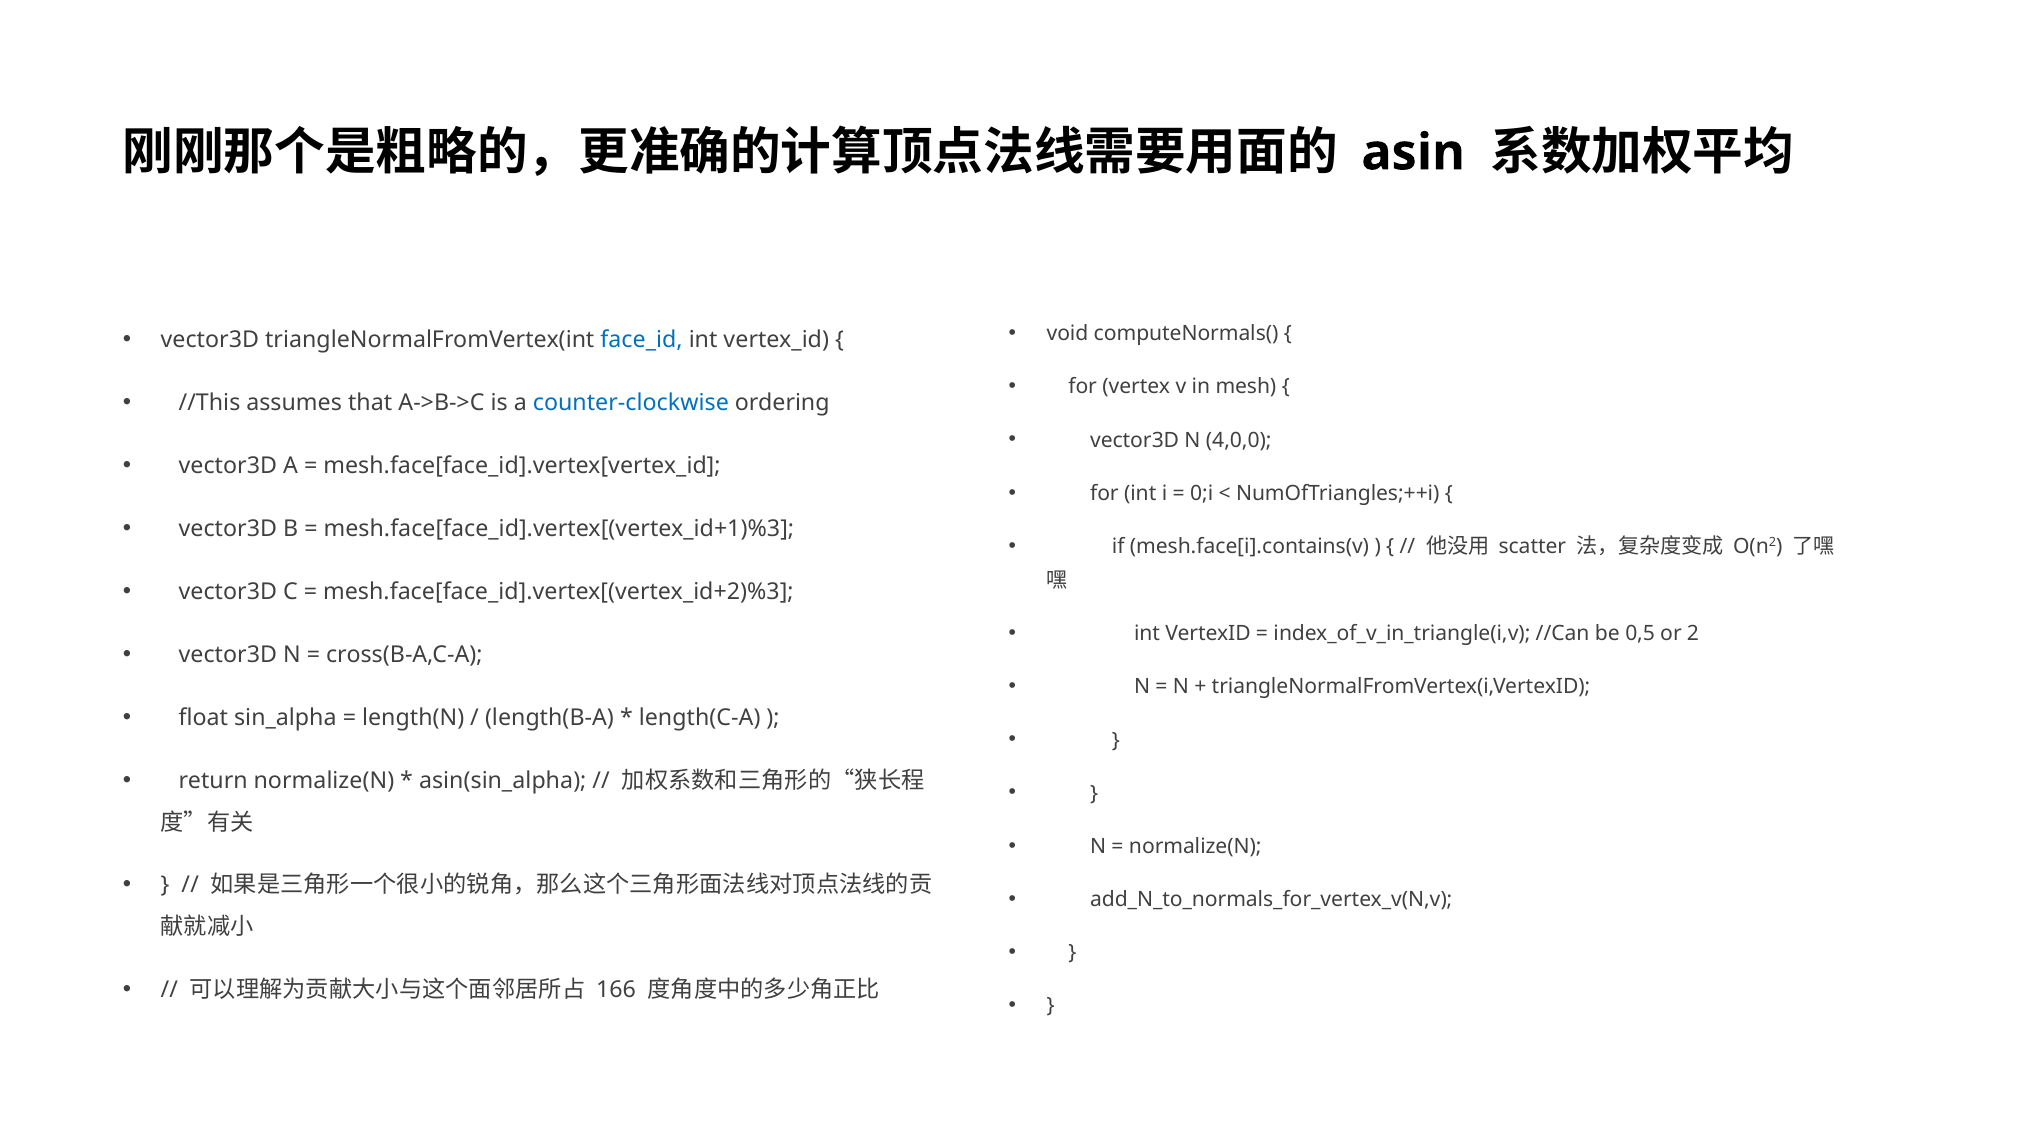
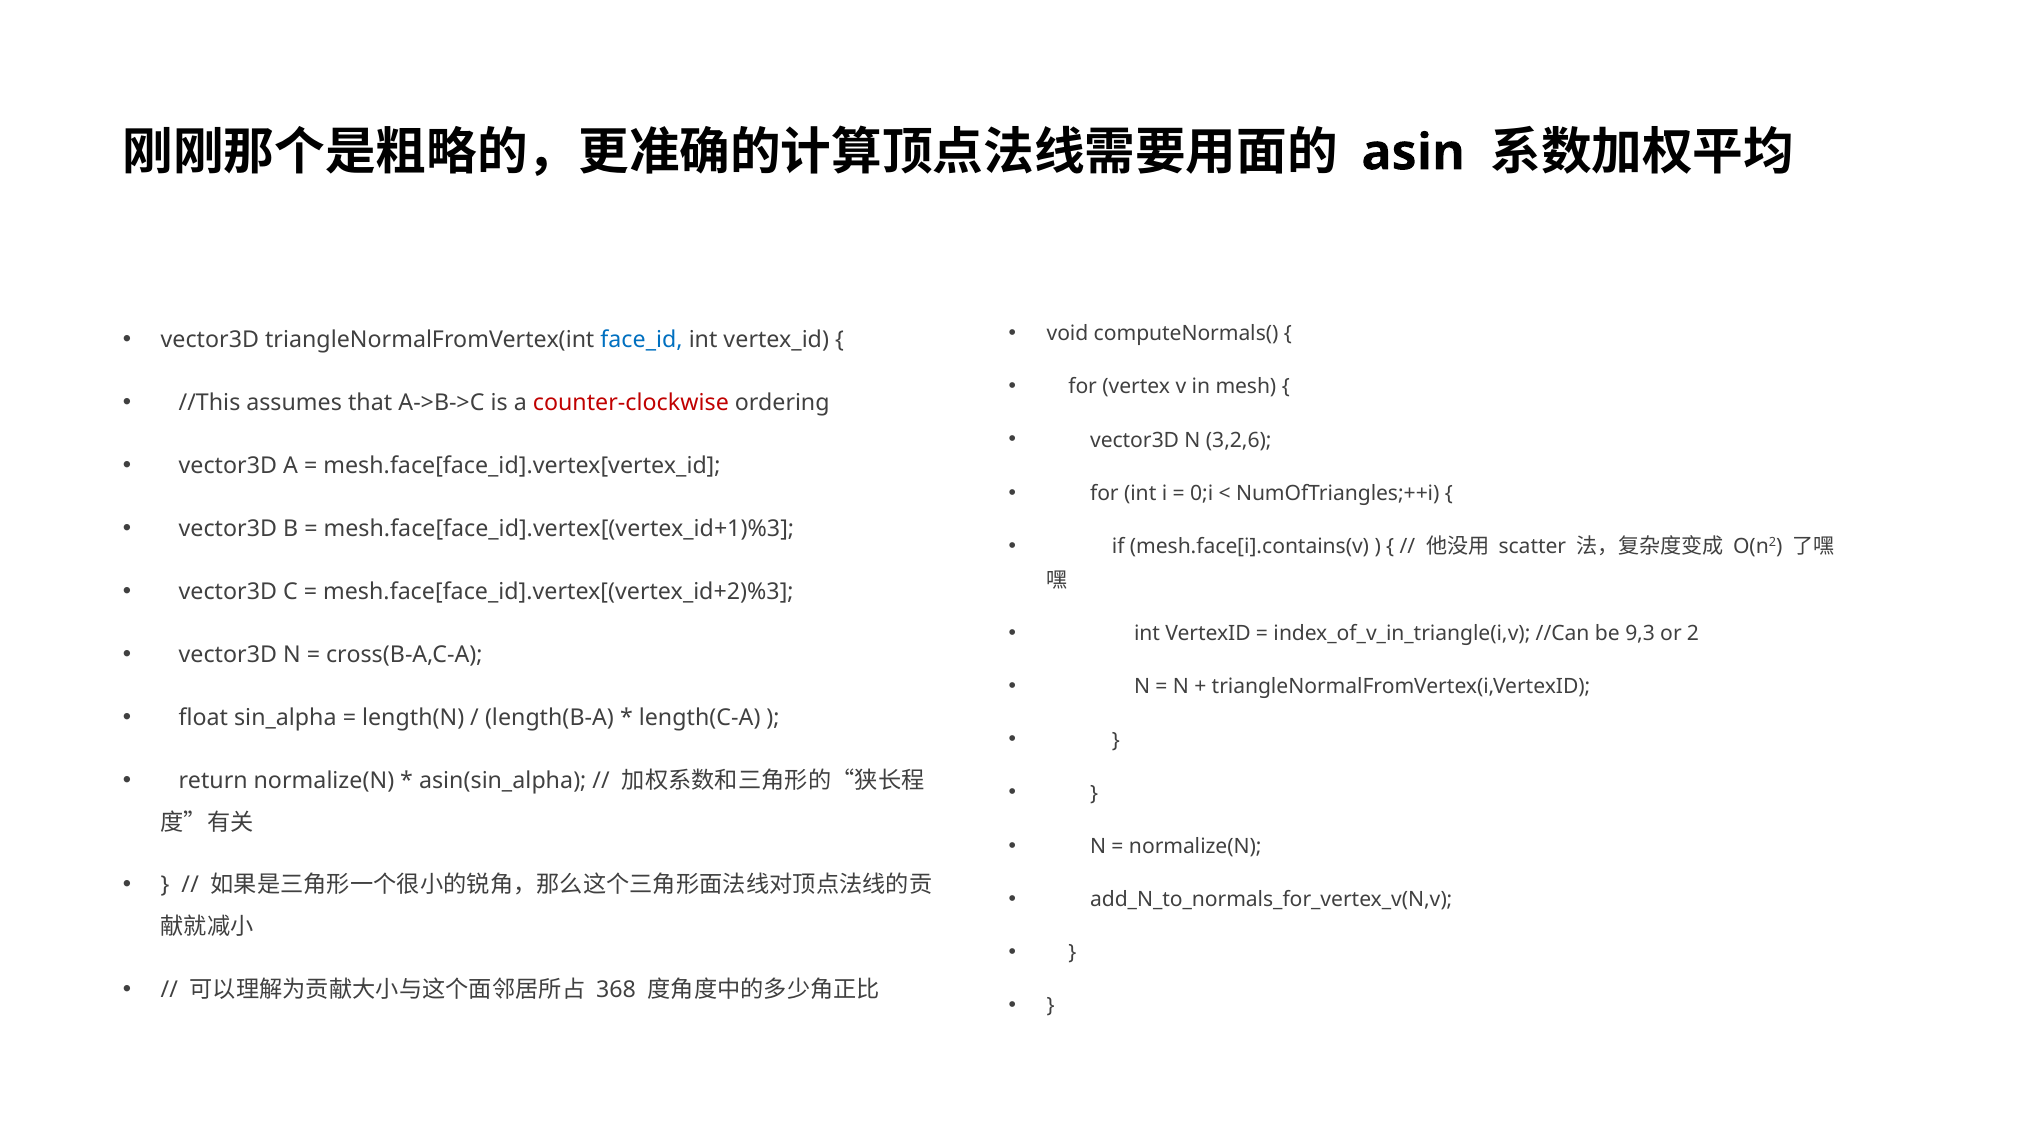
counter-clockwise colour: blue -> red (631, 403)
4,0,0: 4,0,0 -> 3,2,6 (1239, 440)
0,5: 0,5 -> 9,3 (1640, 634)
166: 166 -> 368 (616, 990)
